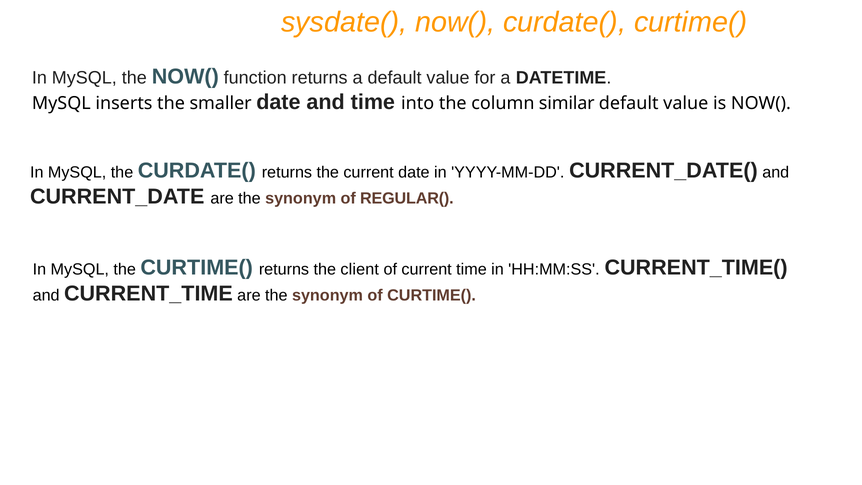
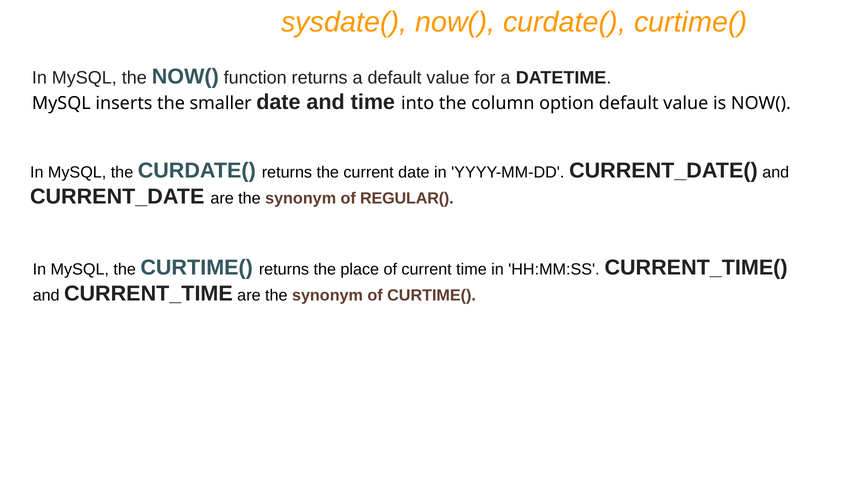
similar: similar -> option (567, 103)
client: client -> place (360, 269)
